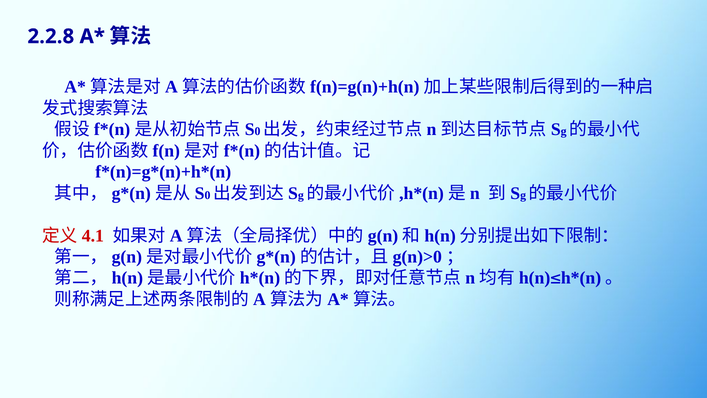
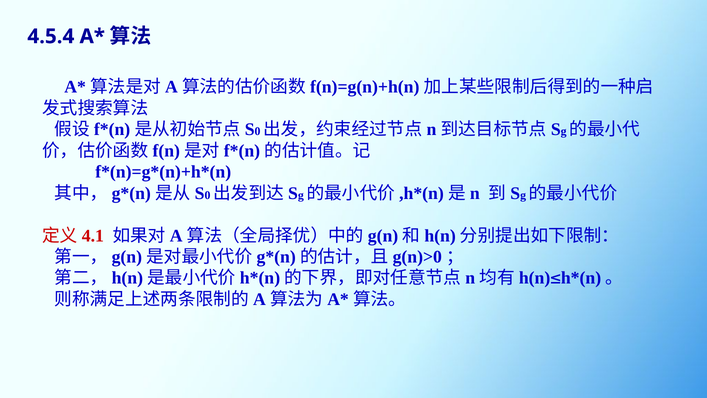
2.2.8: 2.2.8 -> 4.5.4 (51, 36)
